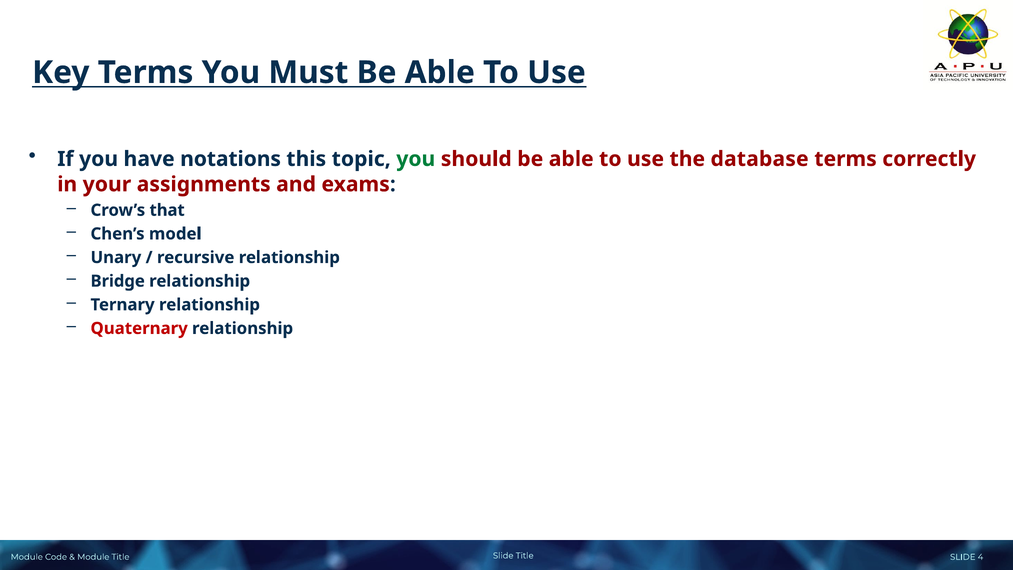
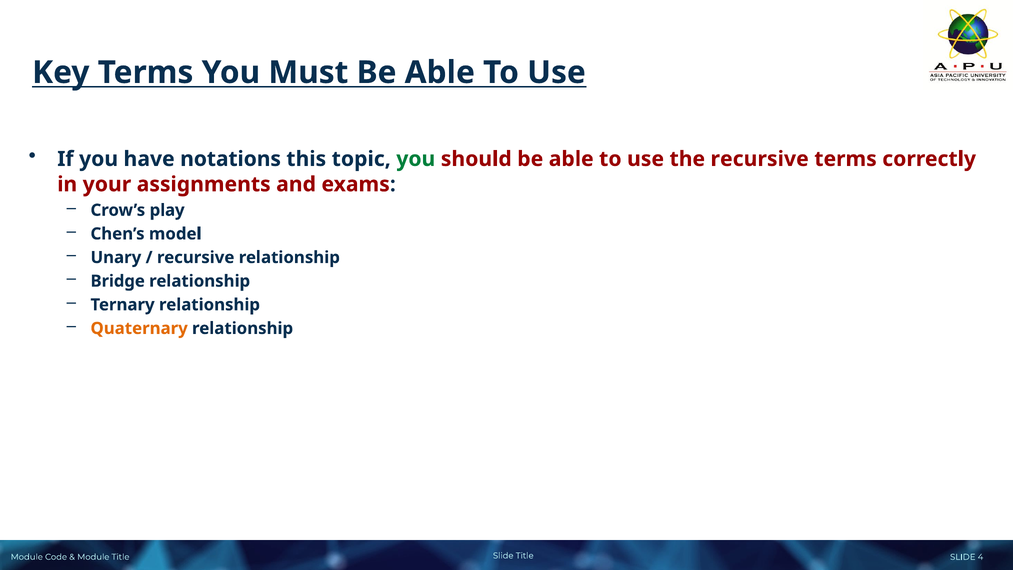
the database: database -> recursive (760, 159)
that: that -> play (167, 210)
Quaternary colour: red -> orange (139, 328)
